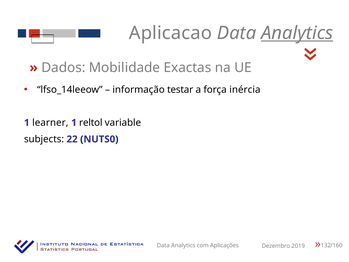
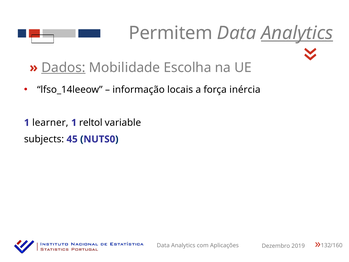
Aplicacao: Aplicacao -> Permitem (171, 33)
Dados underline: none -> present (63, 67)
Exactas: Exactas -> Escolha (188, 67)
testar: testar -> locais (180, 90)
22: 22 -> 45 (72, 139)
